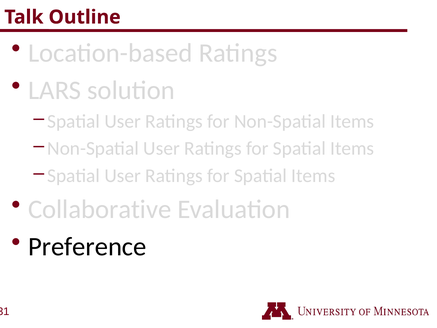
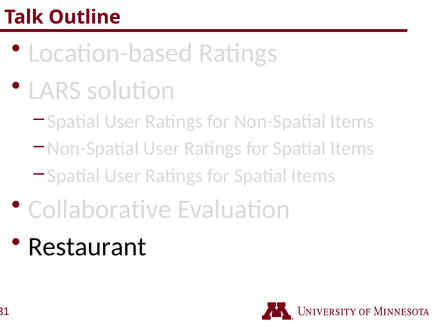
Preference: Preference -> Restaurant (87, 247)
